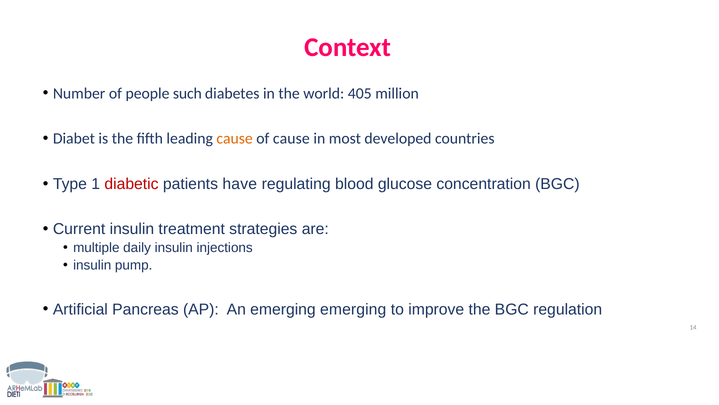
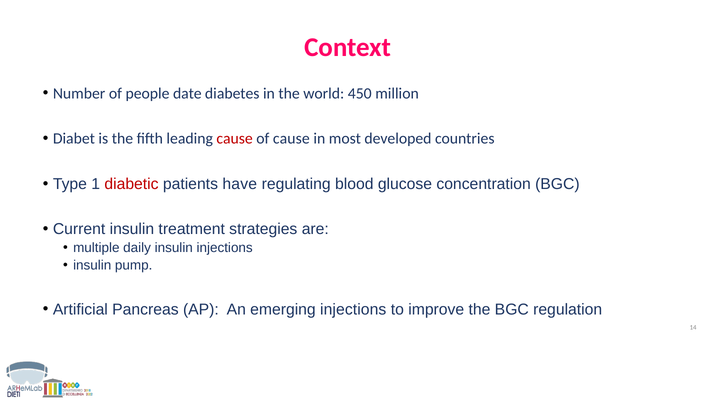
such: such -> date (187, 93)
405: 405 -> 450 (360, 93)
cause colour: orange -> red (235, 139)
emerging emerging: emerging -> injections (353, 309)
